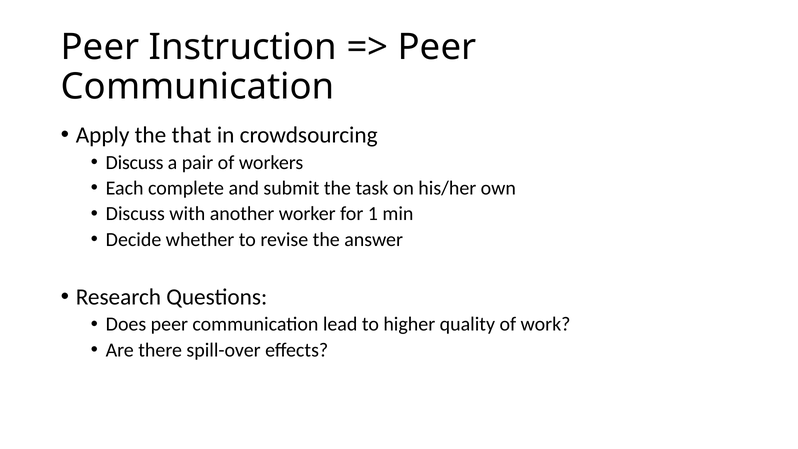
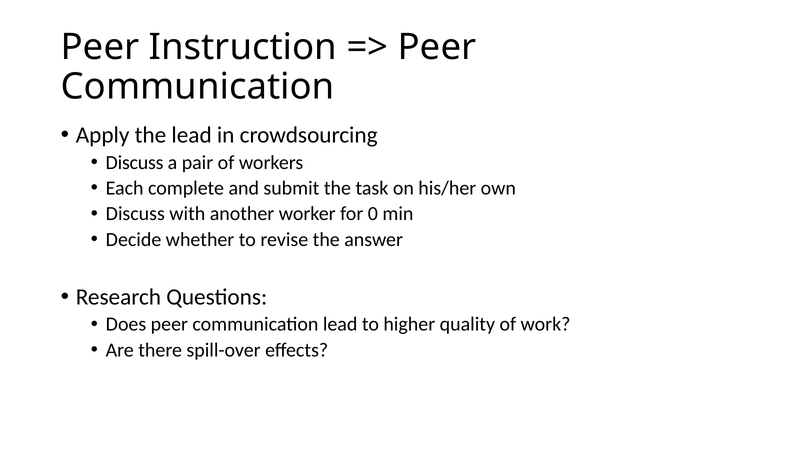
the that: that -> lead (192, 135)
1: 1 -> 0 (373, 214)
